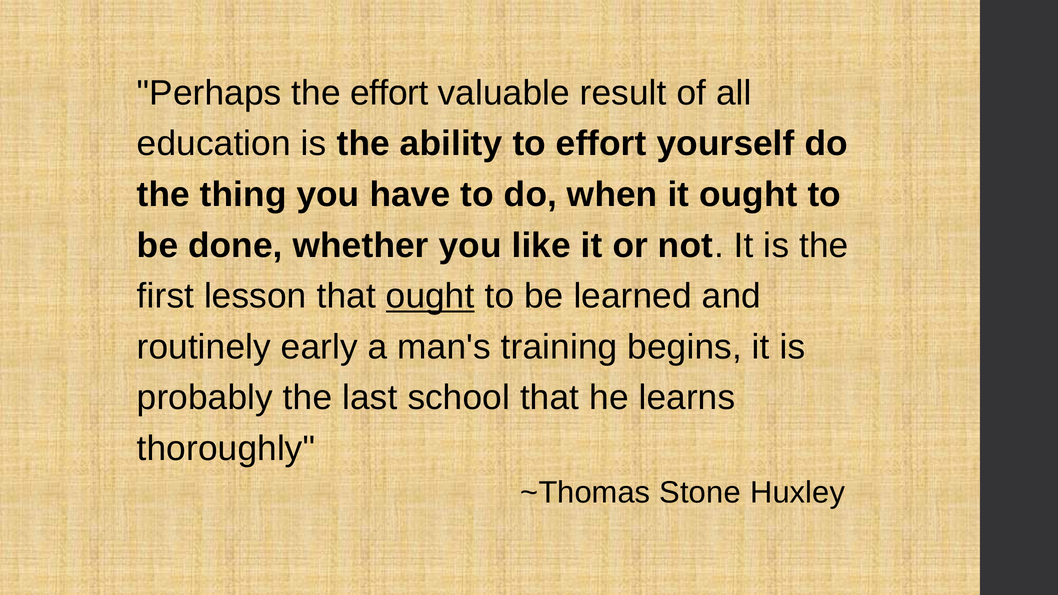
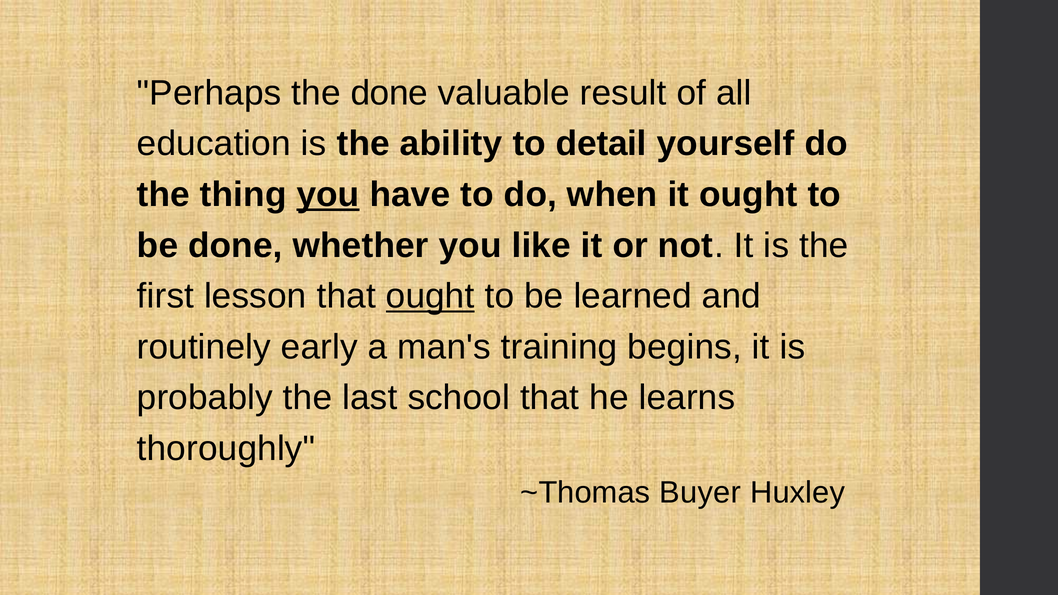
the effort: effort -> done (389, 93)
to effort: effort -> detail (601, 144)
you underline: none -> present (328, 195)
Stone: Stone -> Buyer (700, 493)
